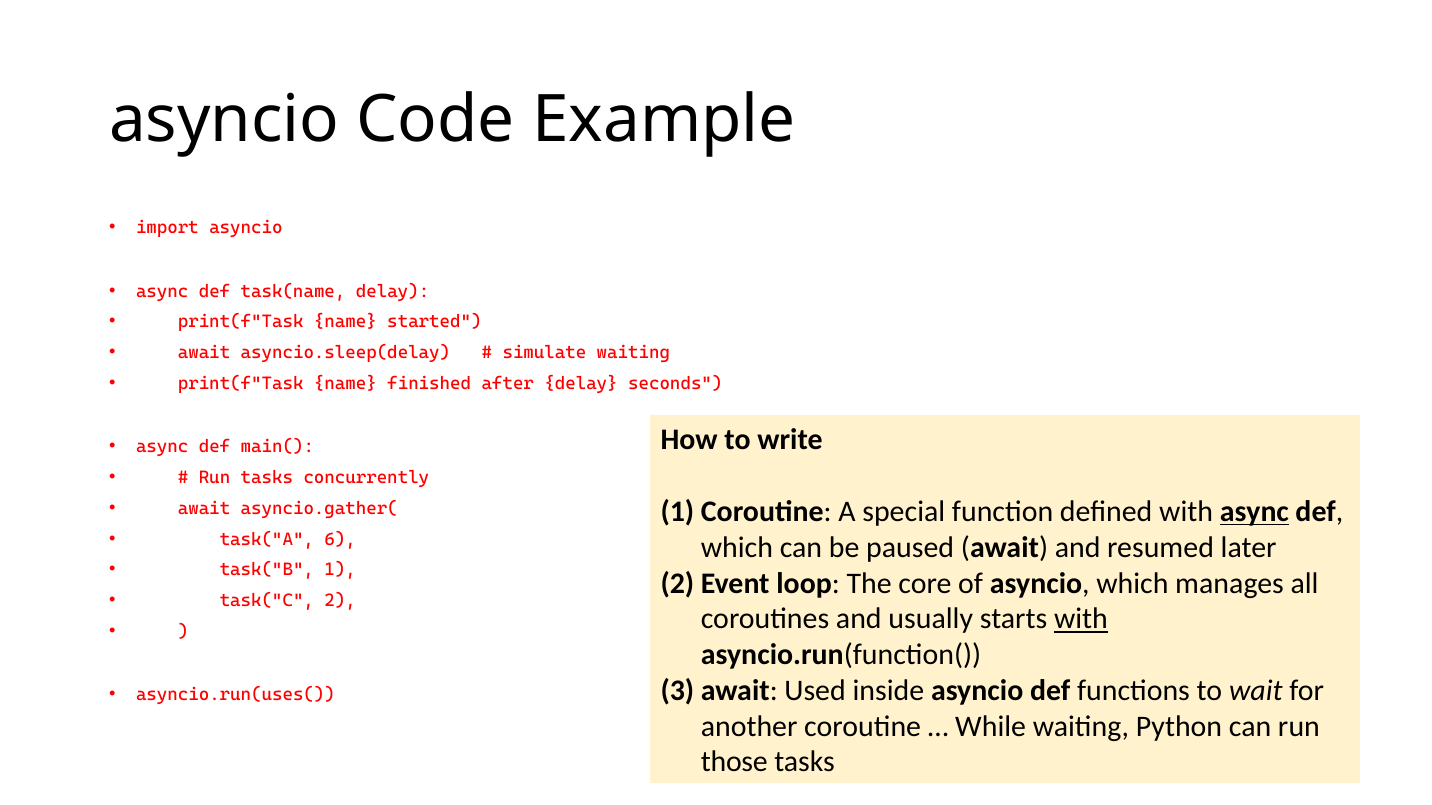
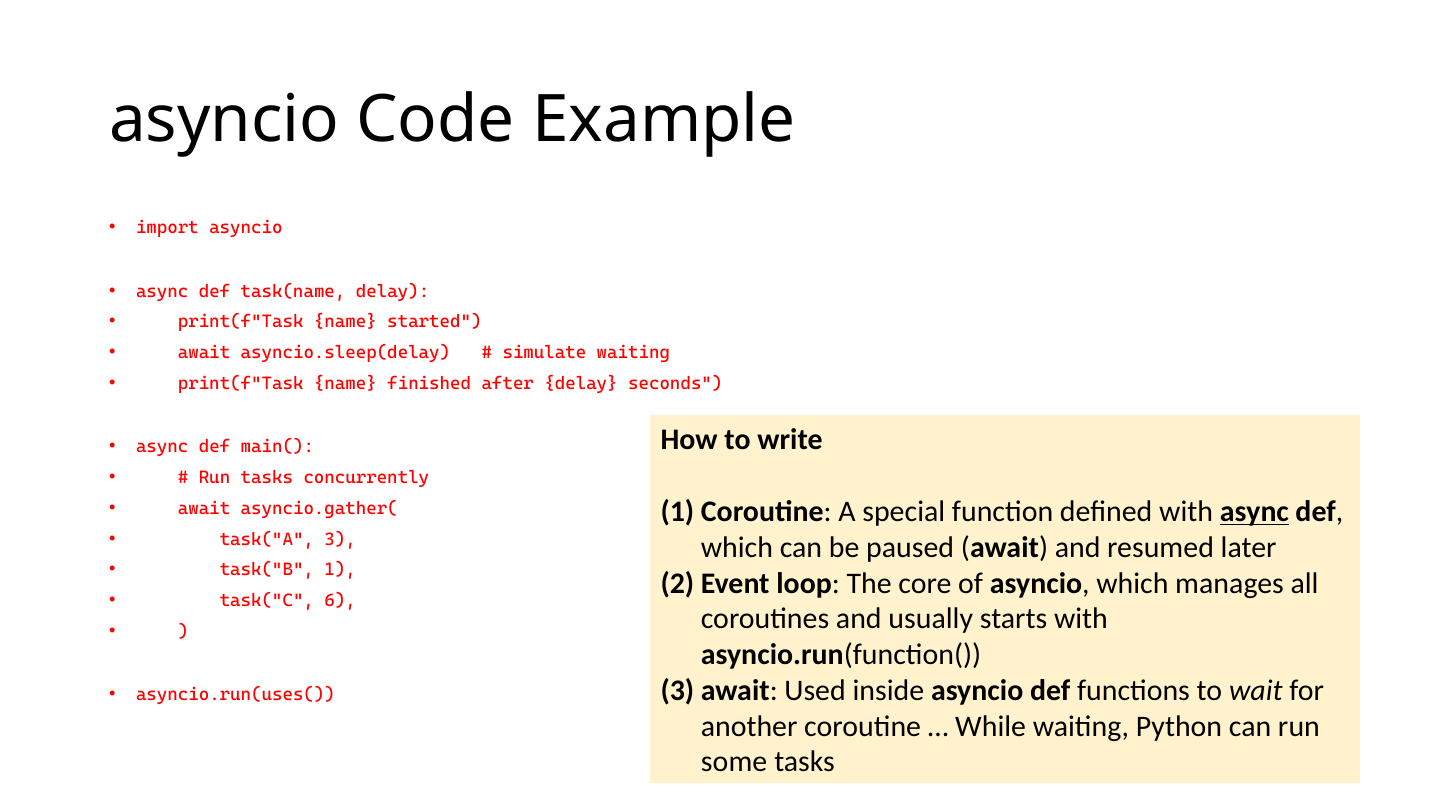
6: 6 -> 3 (340, 540)
2: 2 -> 6 (340, 601)
with underline: present -> none (1081, 619)
those: those -> some (734, 763)
